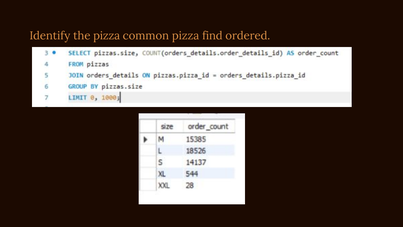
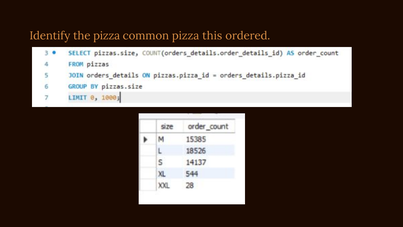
find: find -> this (212, 36)
